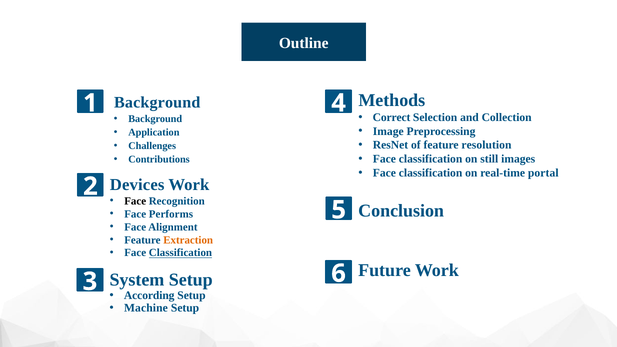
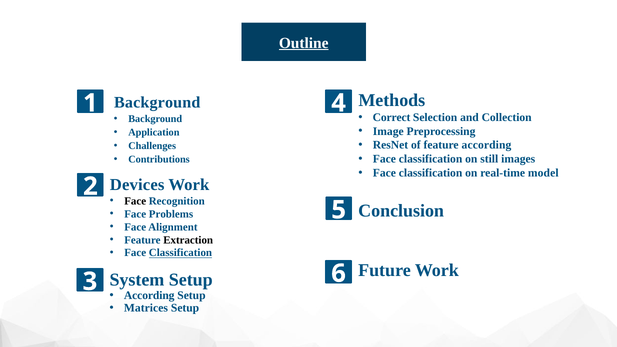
Outline underline: none -> present (304, 43)
feature resolution: resolution -> according (486, 145)
portal: portal -> model (543, 173)
Performs: Performs -> Problems (171, 214)
Extraction colour: orange -> black (188, 240)
Machine: Machine -> Matrices (146, 308)
